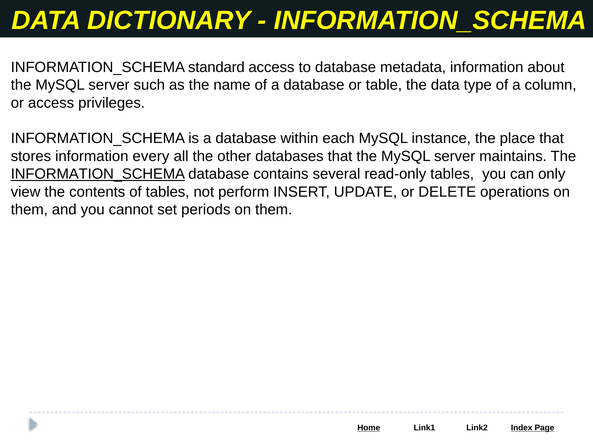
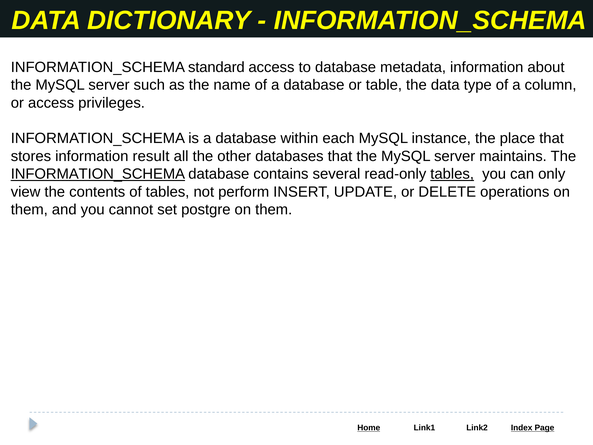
every: every -> result (151, 156)
tables underline: none -> present (452, 174)
periods: periods -> postgre (206, 209)
